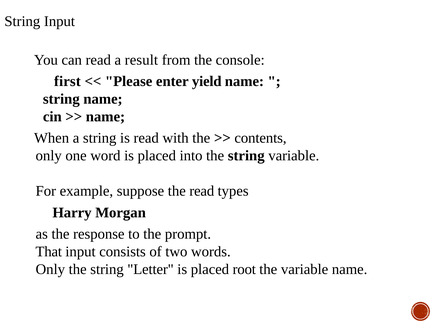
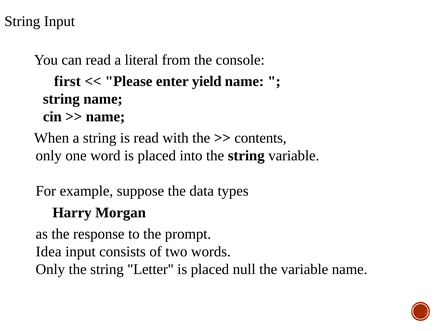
result: result -> literal (142, 60)
the read: read -> data (202, 191)
That: That -> Idea (49, 252)
root: root -> null (244, 269)
